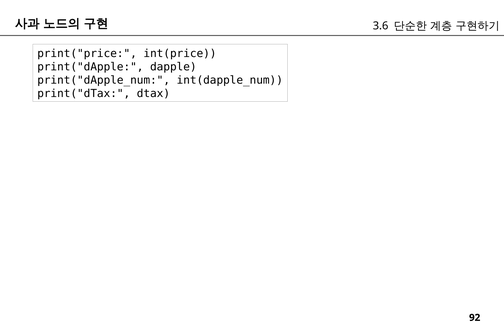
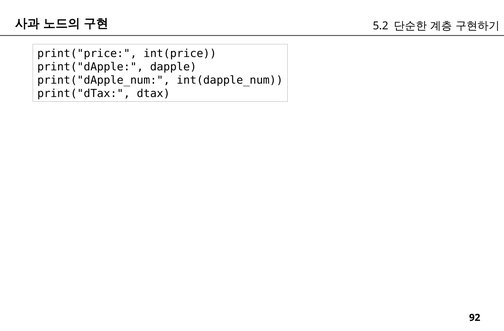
3.6: 3.6 -> 5.2 (381, 26)
